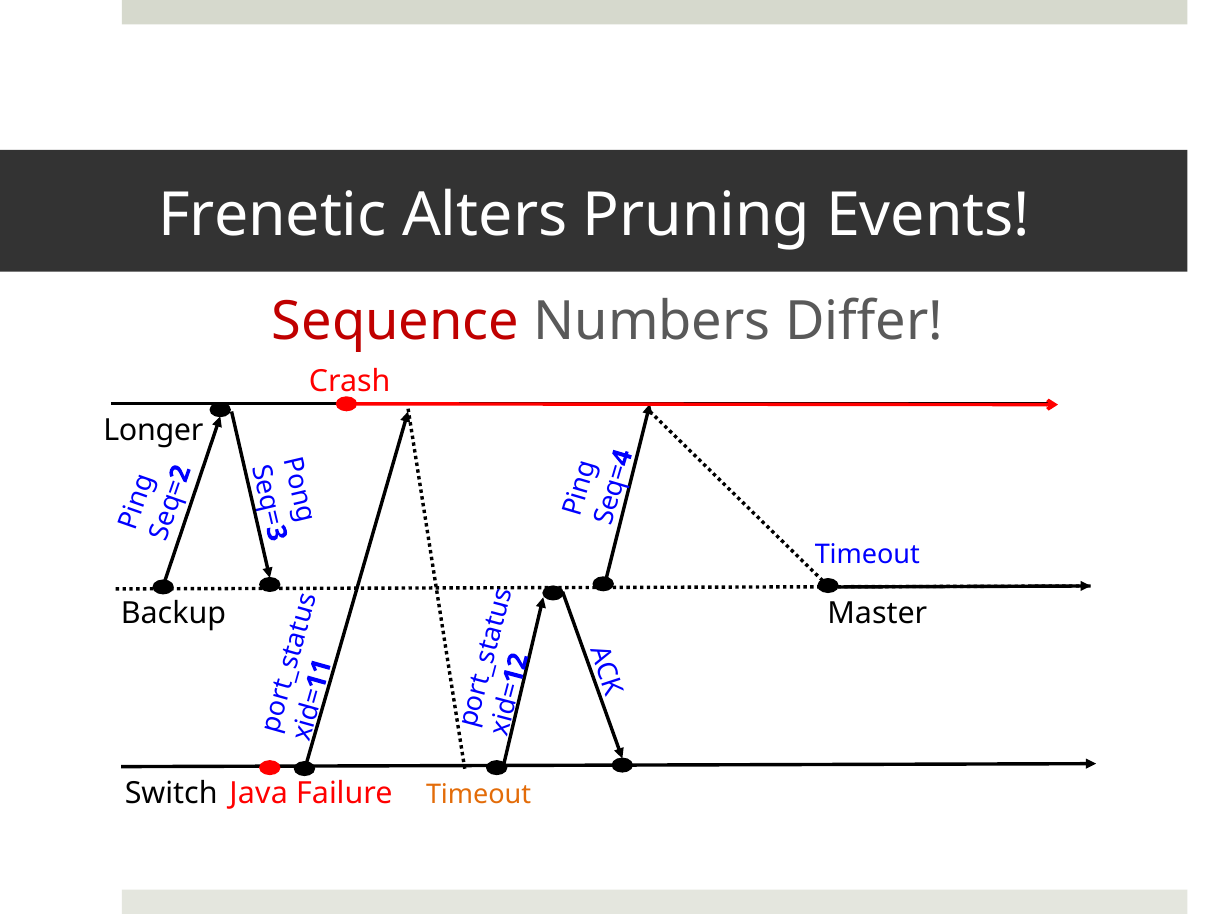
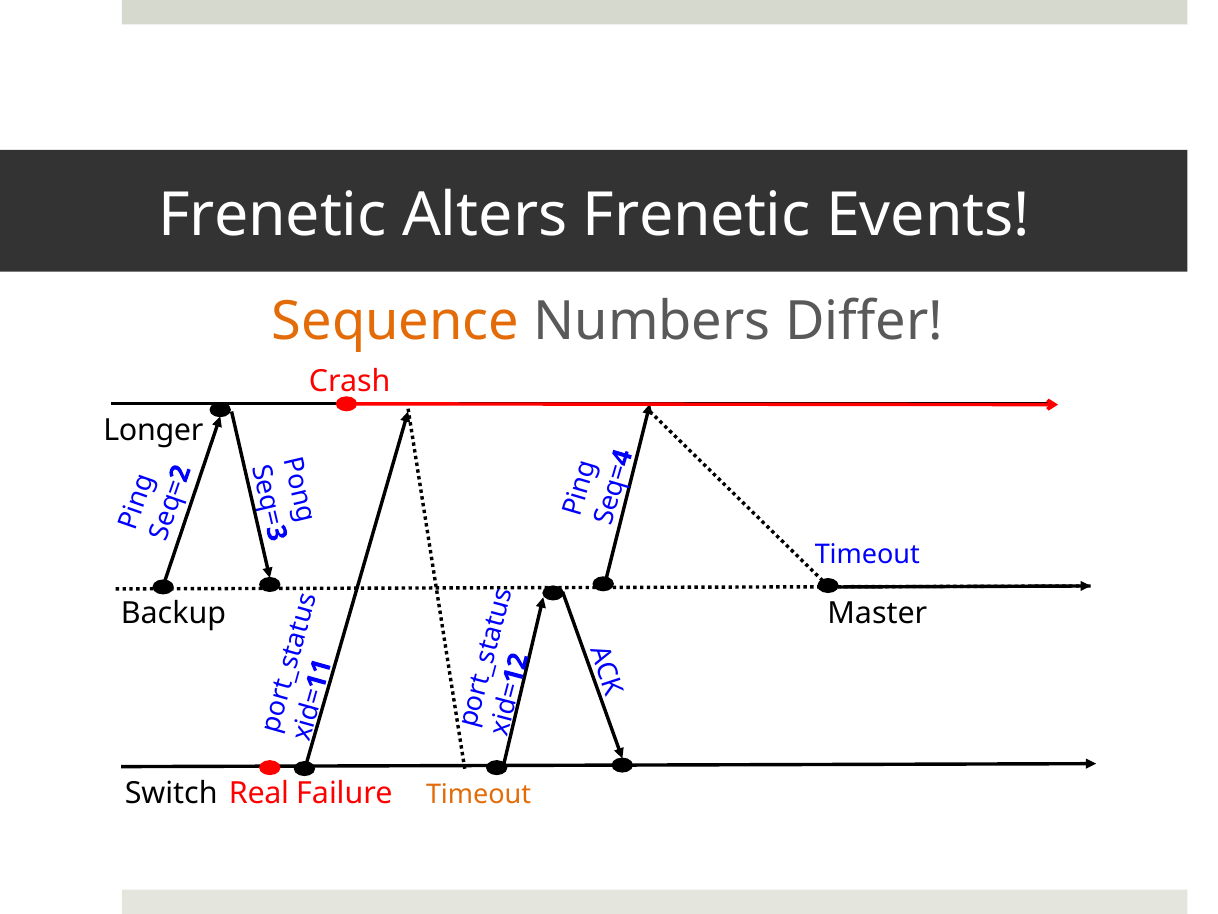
Alters Pruning: Pruning -> Frenetic (697, 215)
Sequence colour: red -> orange (396, 321)
Java: Java -> Real (259, 793)
